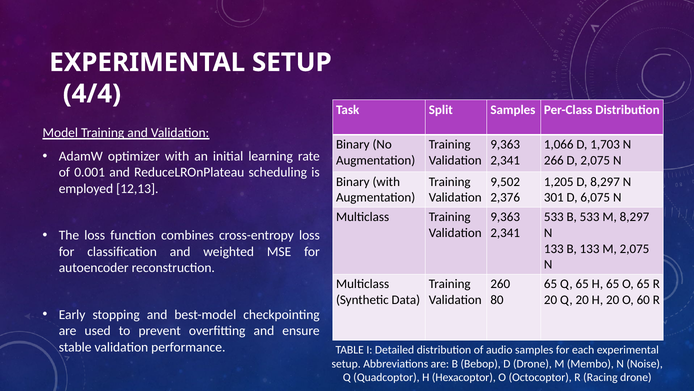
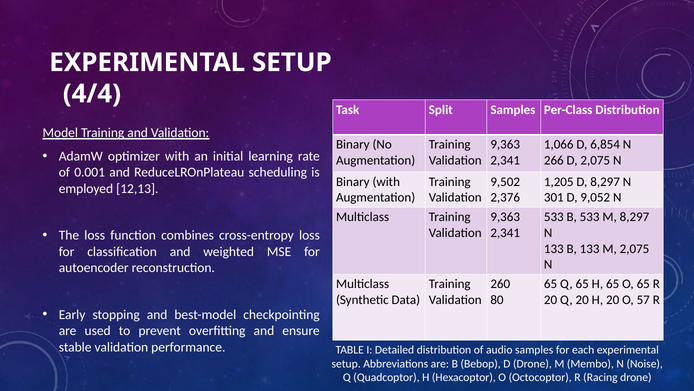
1,703: 1,703 -> 6,854 (605, 144)
6,075: 6,075 -> 9,052 (595, 197)
60: 60 -> 57 (643, 299)
